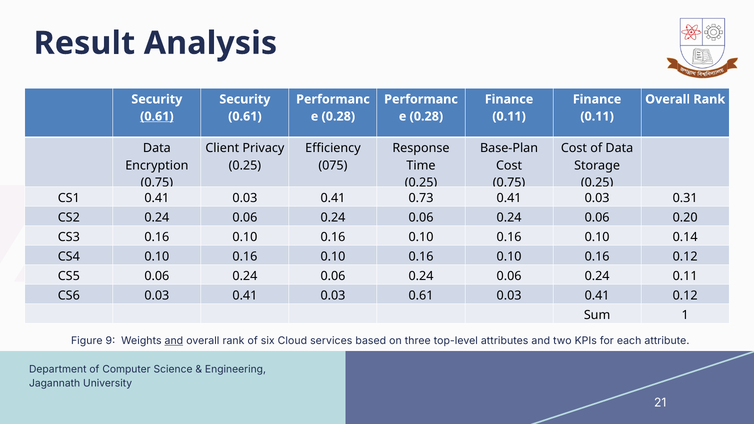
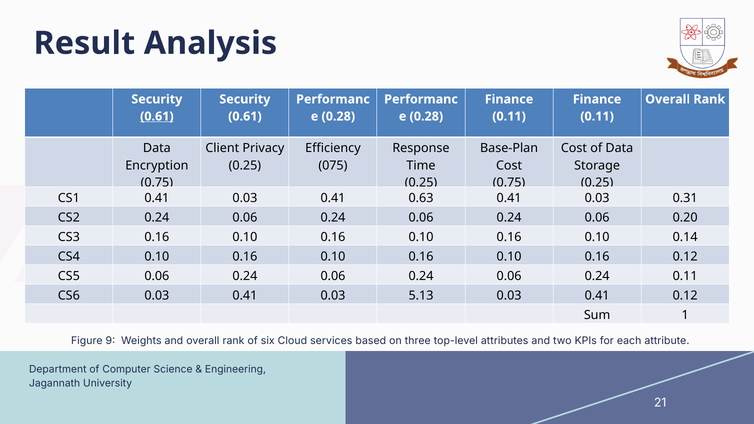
0.73: 0.73 -> 0.63 (421, 198)
0.03 0.61: 0.61 -> 5.13 (421, 295)
and underline: present -> none (174, 341)
